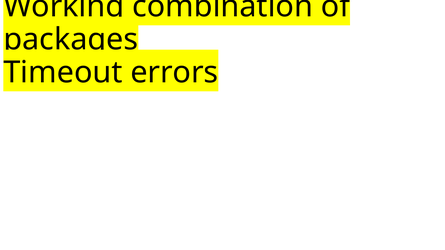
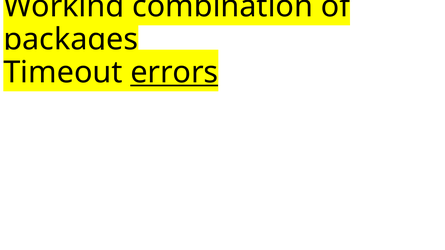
errors underline: none -> present (174, 72)
